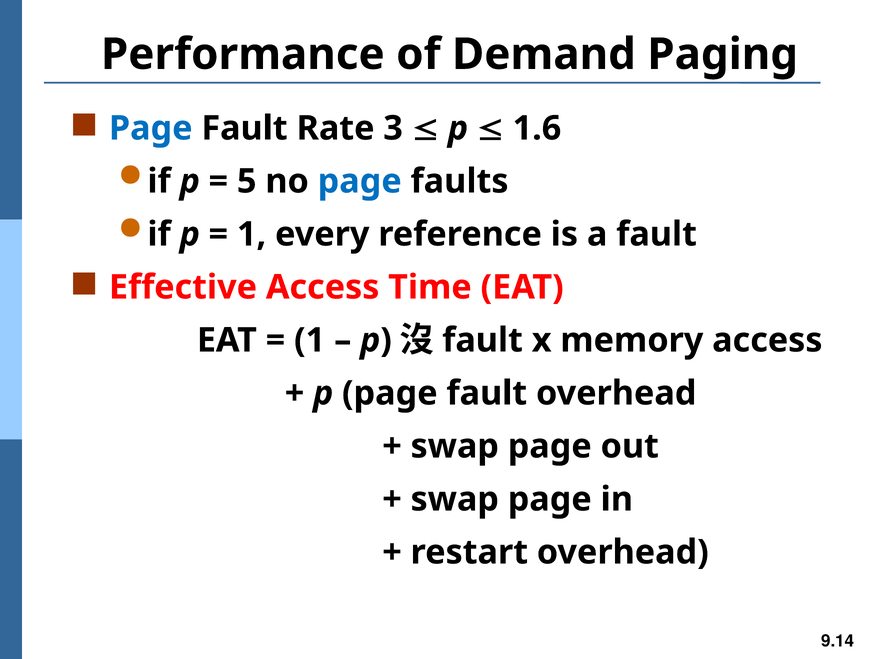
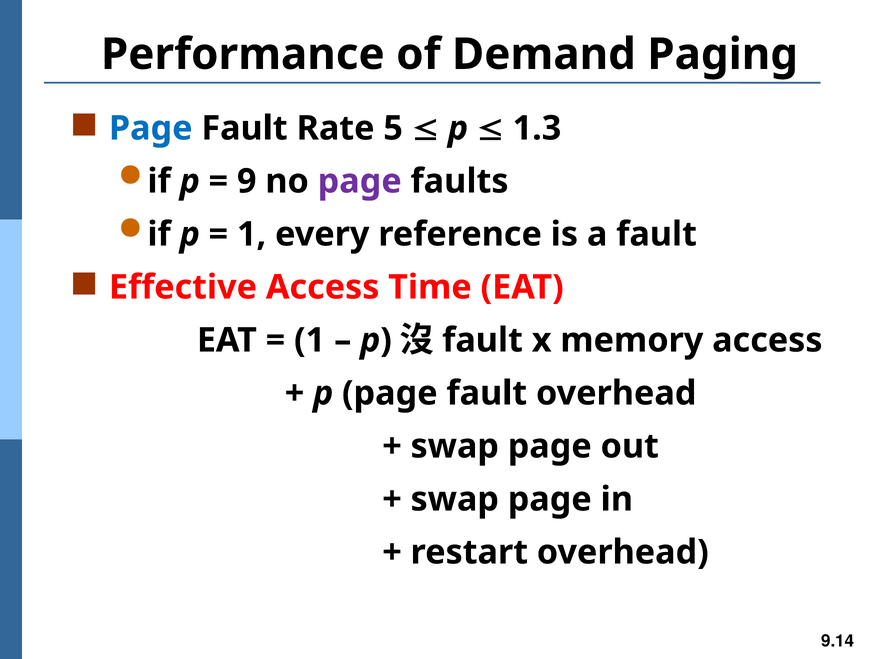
3: 3 -> 5 (393, 128)
1.6: 1.6 -> 1.3 (537, 128)
5: 5 -> 9 (247, 181)
page colour: blue -> purple (360, 181)
